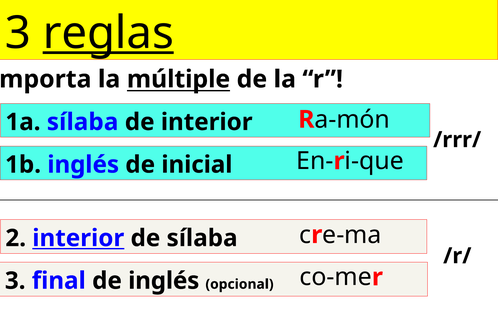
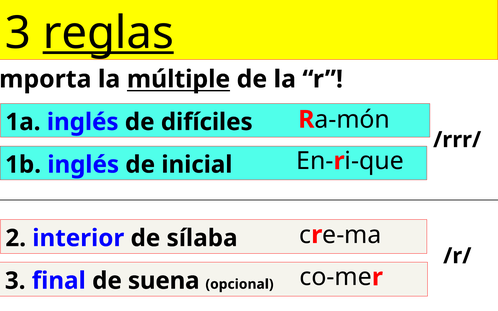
1a sílaba: sílaba -> inglés (83, 122)
de interior: interior -> difíciles (207, 122)
interior underline: present -> none (78, 238)
de inglés: inglés -> suena (164, 281)
